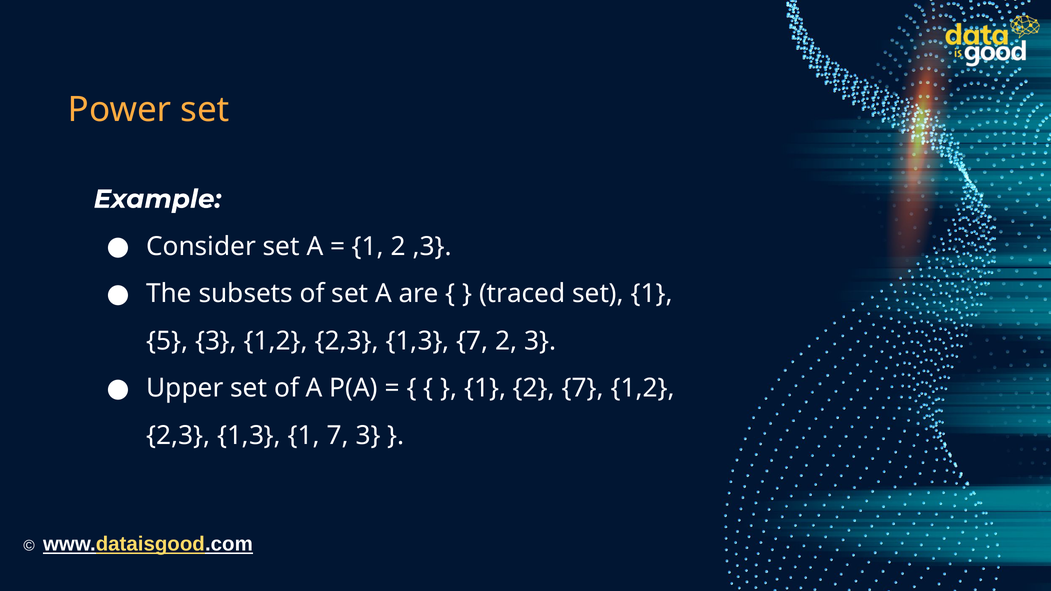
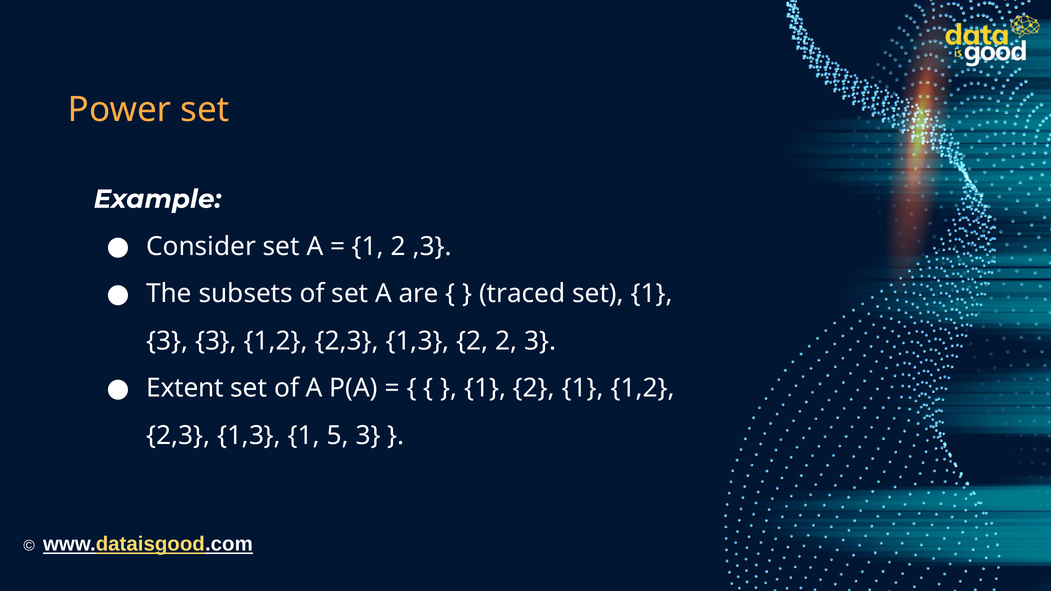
5: 5 -> 3 (167, 341)
1,3 7: 7 -> 2 (472, 341)
Upper: Upper -> Extent (185, 388)
2 7: 7 -> 1 (583, 388)
1 7: 7 -> 5 (338, 436)
